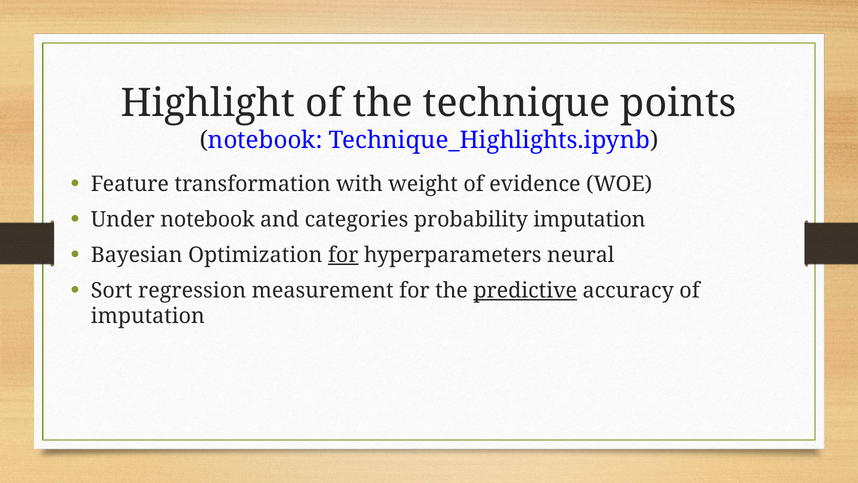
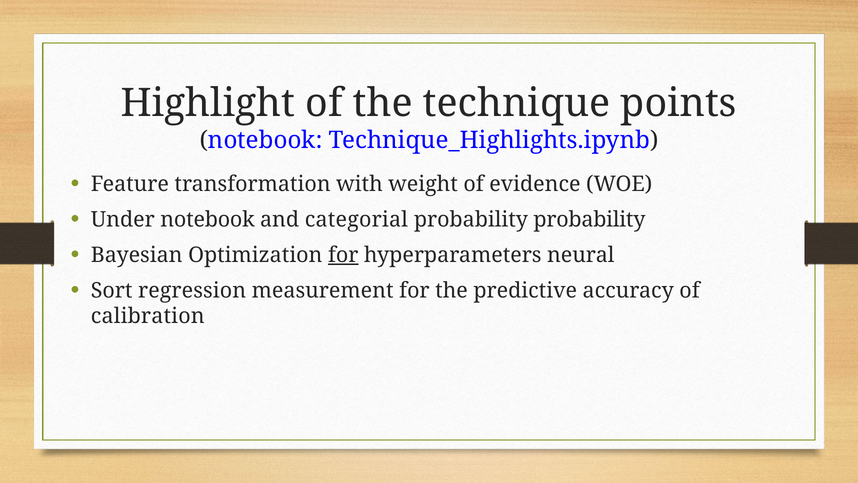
categories: categories -> categorial (356, 220)
probability imputation: imputation -> probability (589, 220)
predictive underline: present -> none (525, 290)
imputation: imputation -> calibration (148, 316)
